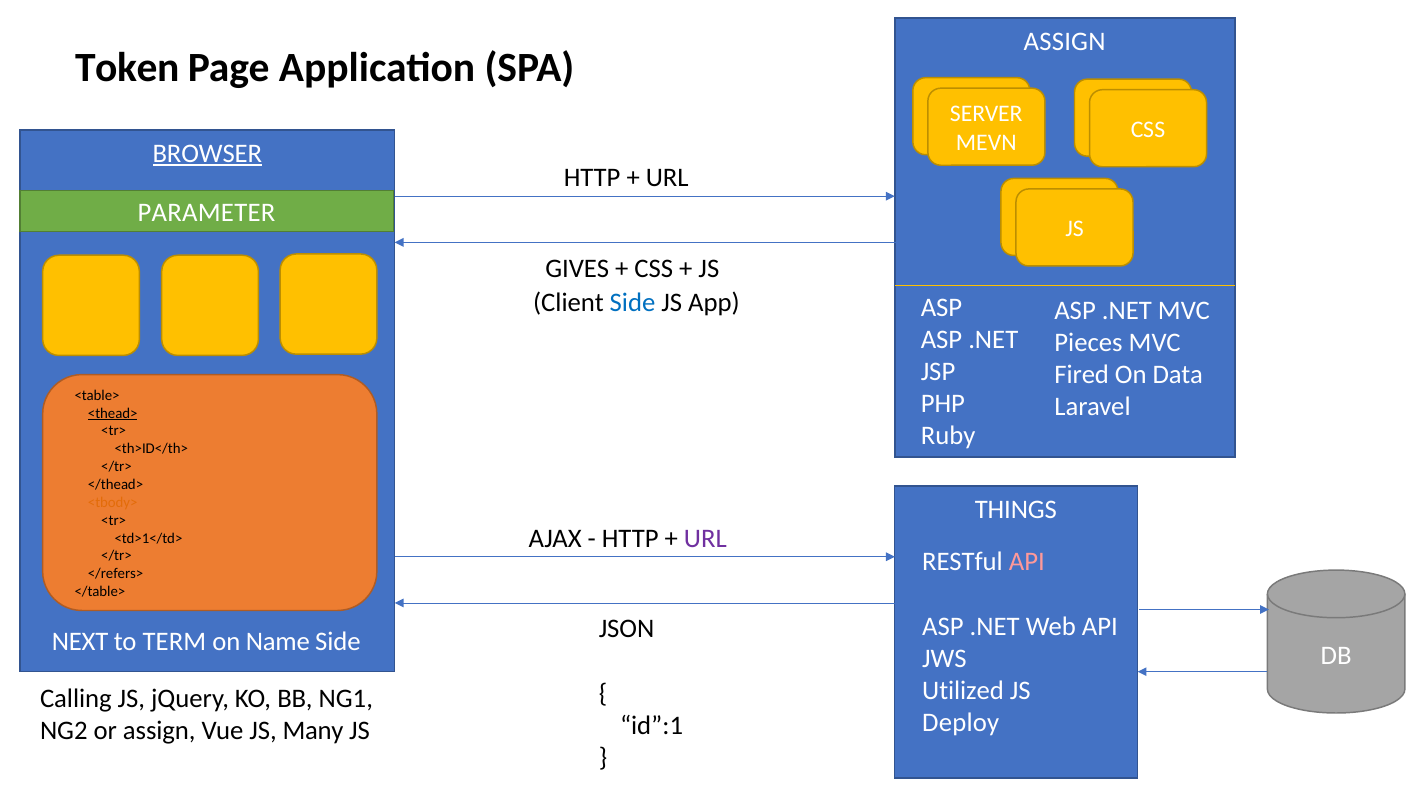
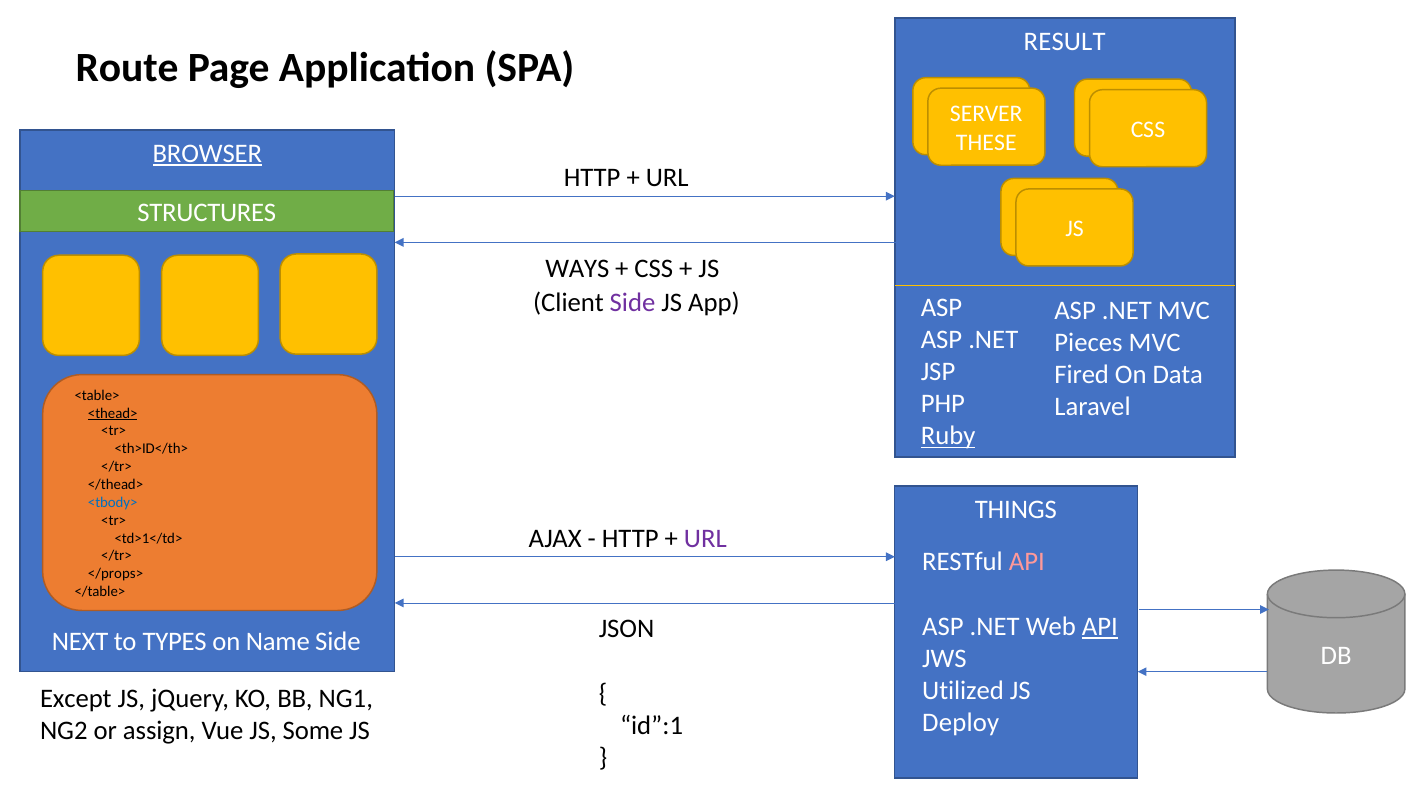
ASSIGN: ASSIGN -> RESULT (1065, 41)
Token: Token -> Route (127, 68)
MEVN: MEVN -> THESE (986, 143)
PARAMETER: PARAMETER -> STRUCTURES (207, 213)
GIVES: GIVES -> WAYS (577, 268)
Side colour: blue -> purple (633, 302)
Ruby underline: none -> present (948, 436)
<tbody> colour: orange -> blue (113, 502)
</refers>: </refers> -> </props> (116, 574)
API underline: none -> present (1100, 626)
TERM: TERM -> TYPES (175, 642)
Calling: Calling -> Except (76, 698)
Many: Many -> Some (313, 730)
